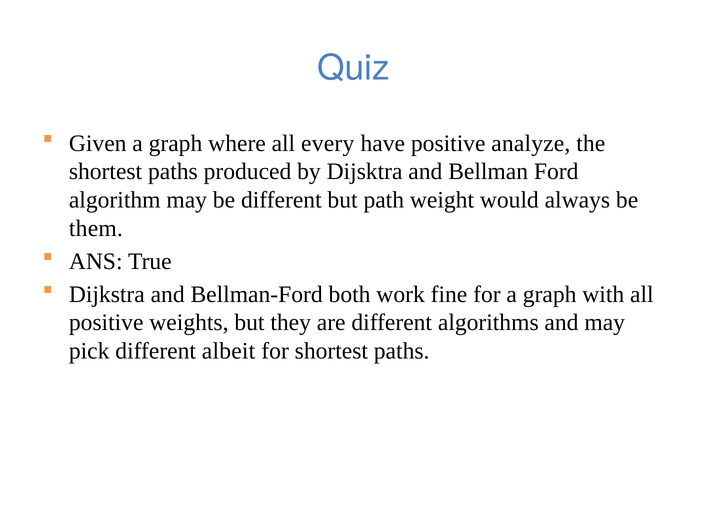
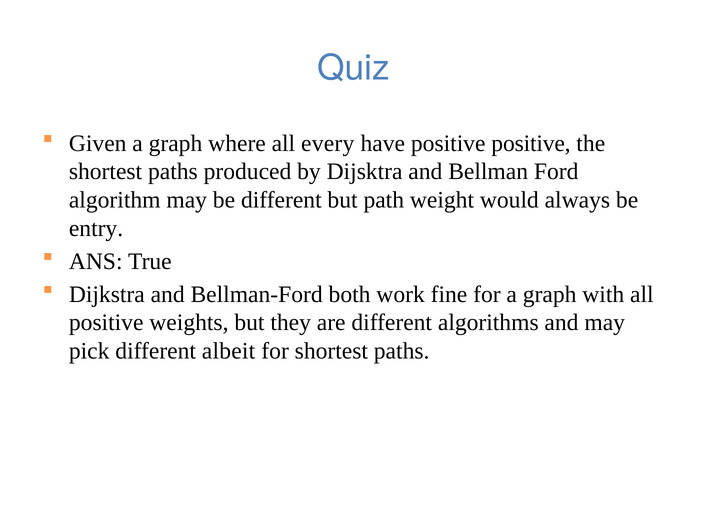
positive analyze: analyze -> positive (531, 143)
them: them -> entry (96, 228)
